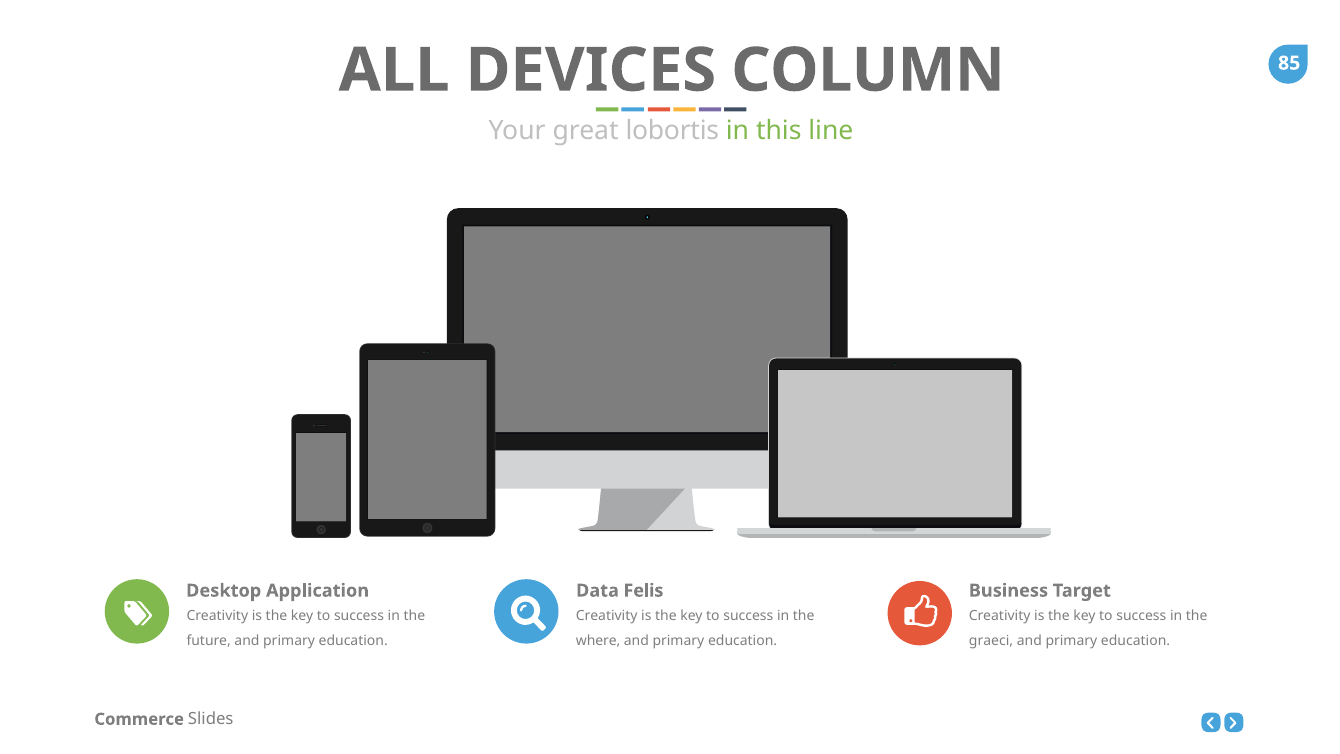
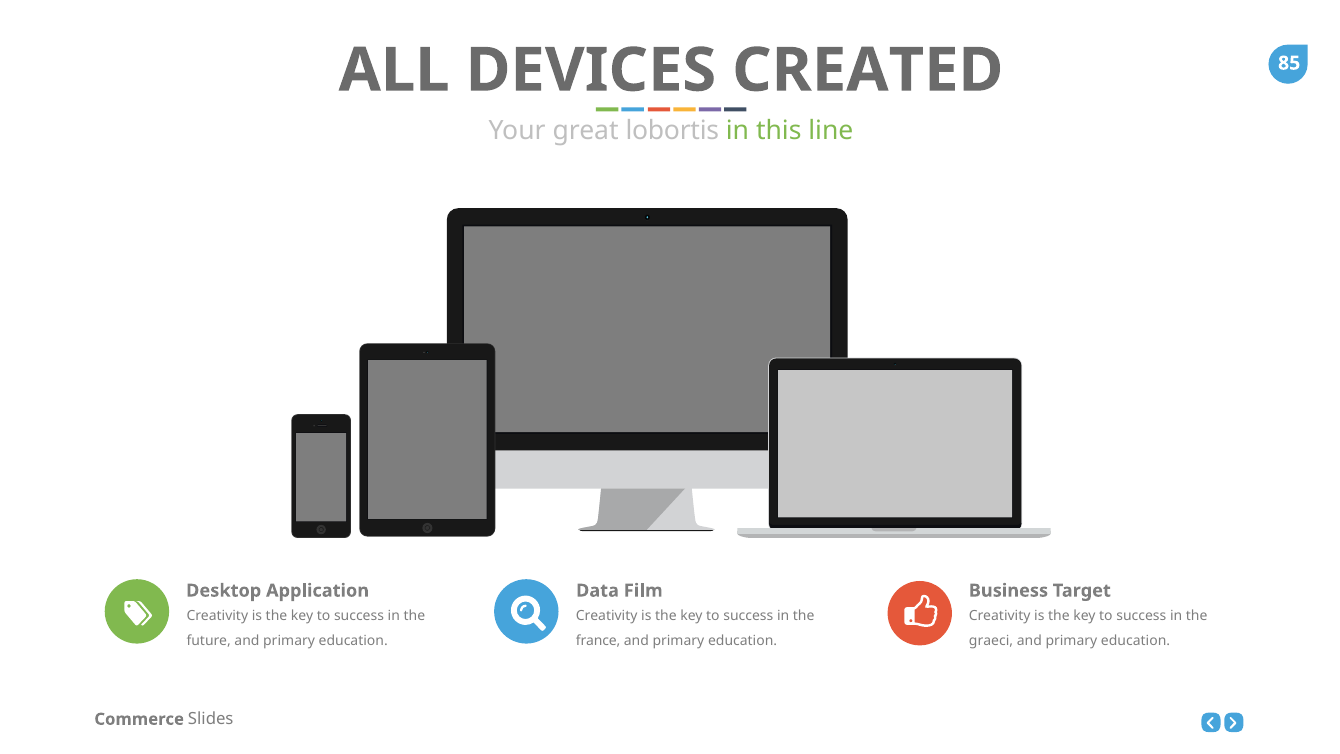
COLUMN: COLUMN -> CREATED (868, 70)
Felis: Felis -> Film (643, 591)
where: where -> france (598, 641)
